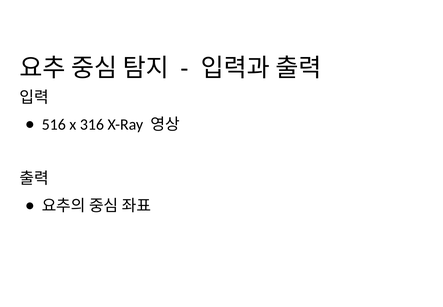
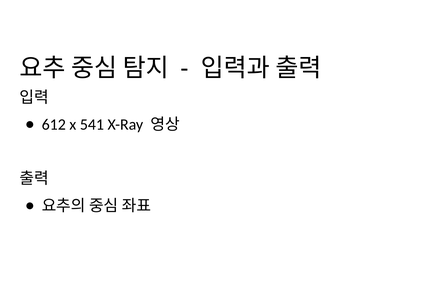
516: 516 -> 612 (54, 125)
316: 316 -> 541 (92, 125)
